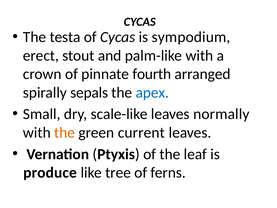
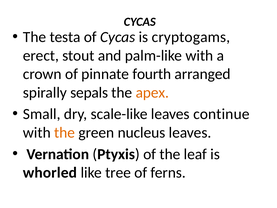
sympodium: sympodium -> cryptogams (191, 37)
apex colour: blue -> orange (152, 92)
normally: normally -> continue (221, 114)
current: current -> nucleus (141, 132)
produce: produce -> whorled (50, 172)
